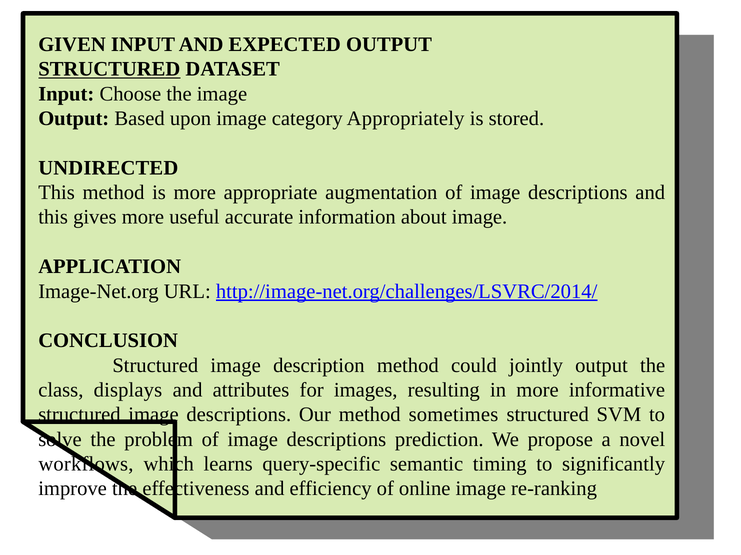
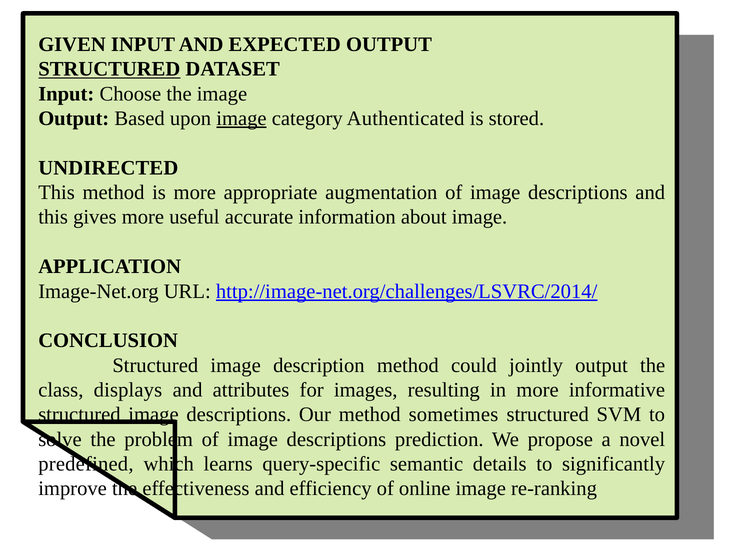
image underline: none -> present (241, 119)
Appropriately: Appropriately -> Authenticated (406, 119)
workflows: workflows -> predefined (86, 465)
timing: timing -> details (500, 465)
